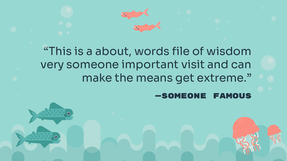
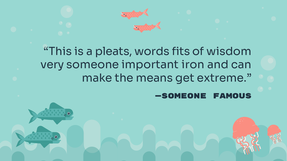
about: about -> pleats (114, 52)
file: file -> fits (181, 52)
visit: visit -> iron (193, 65)
